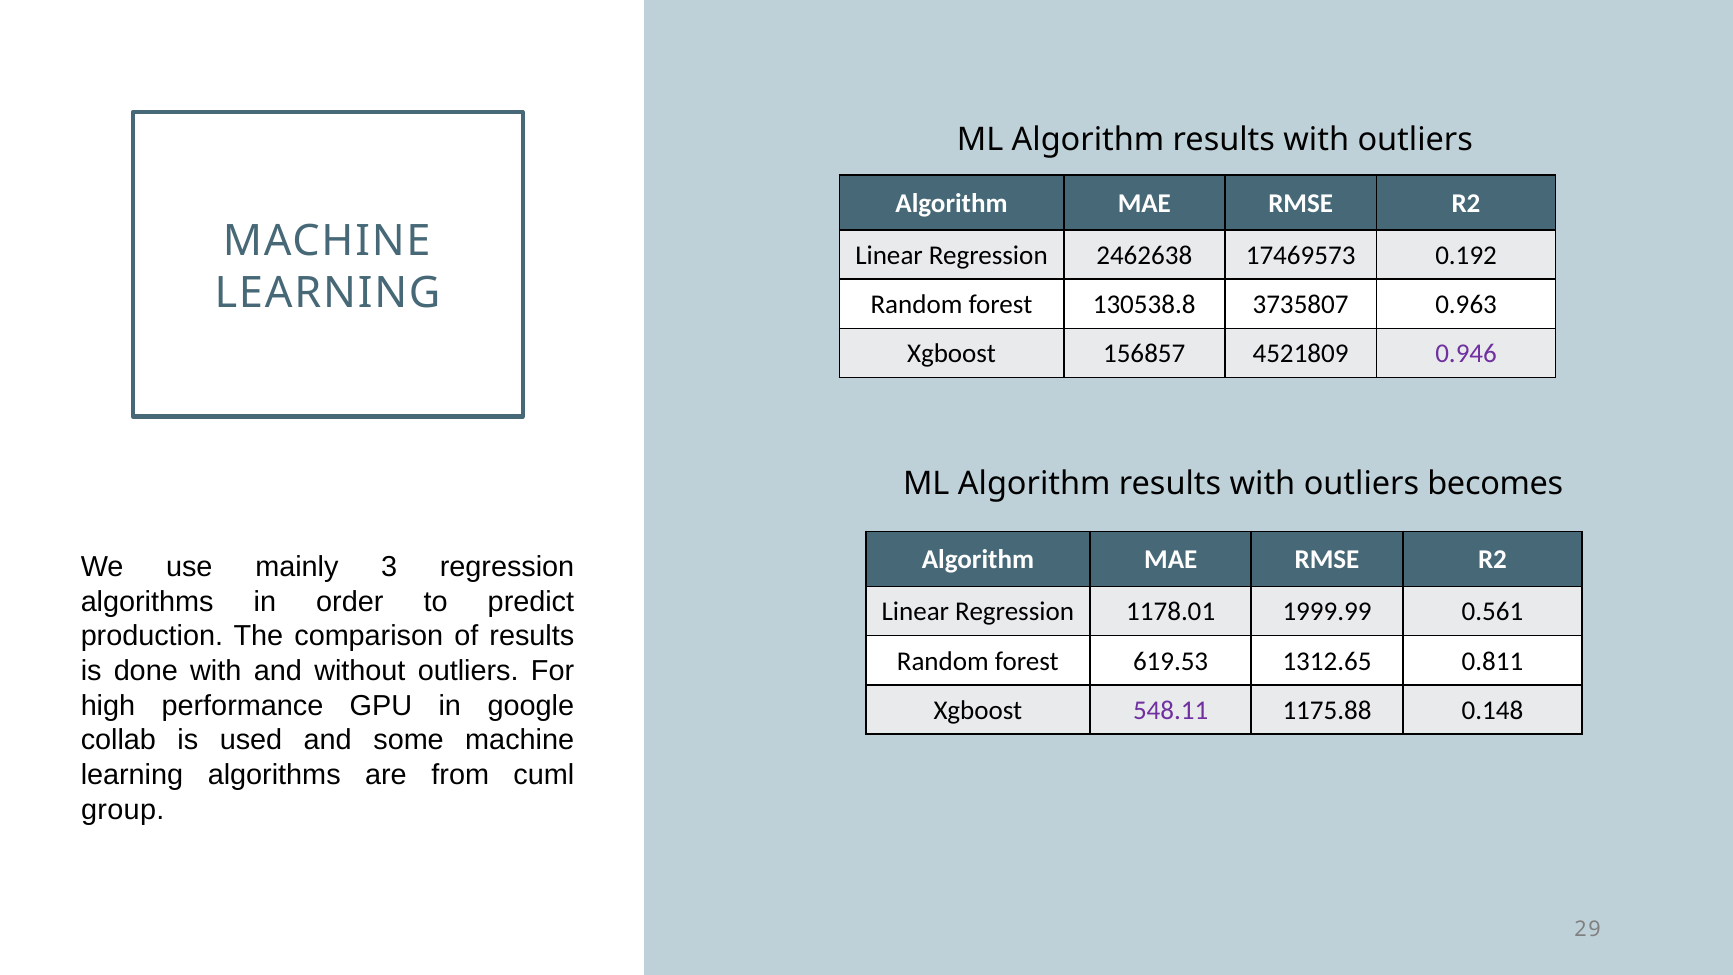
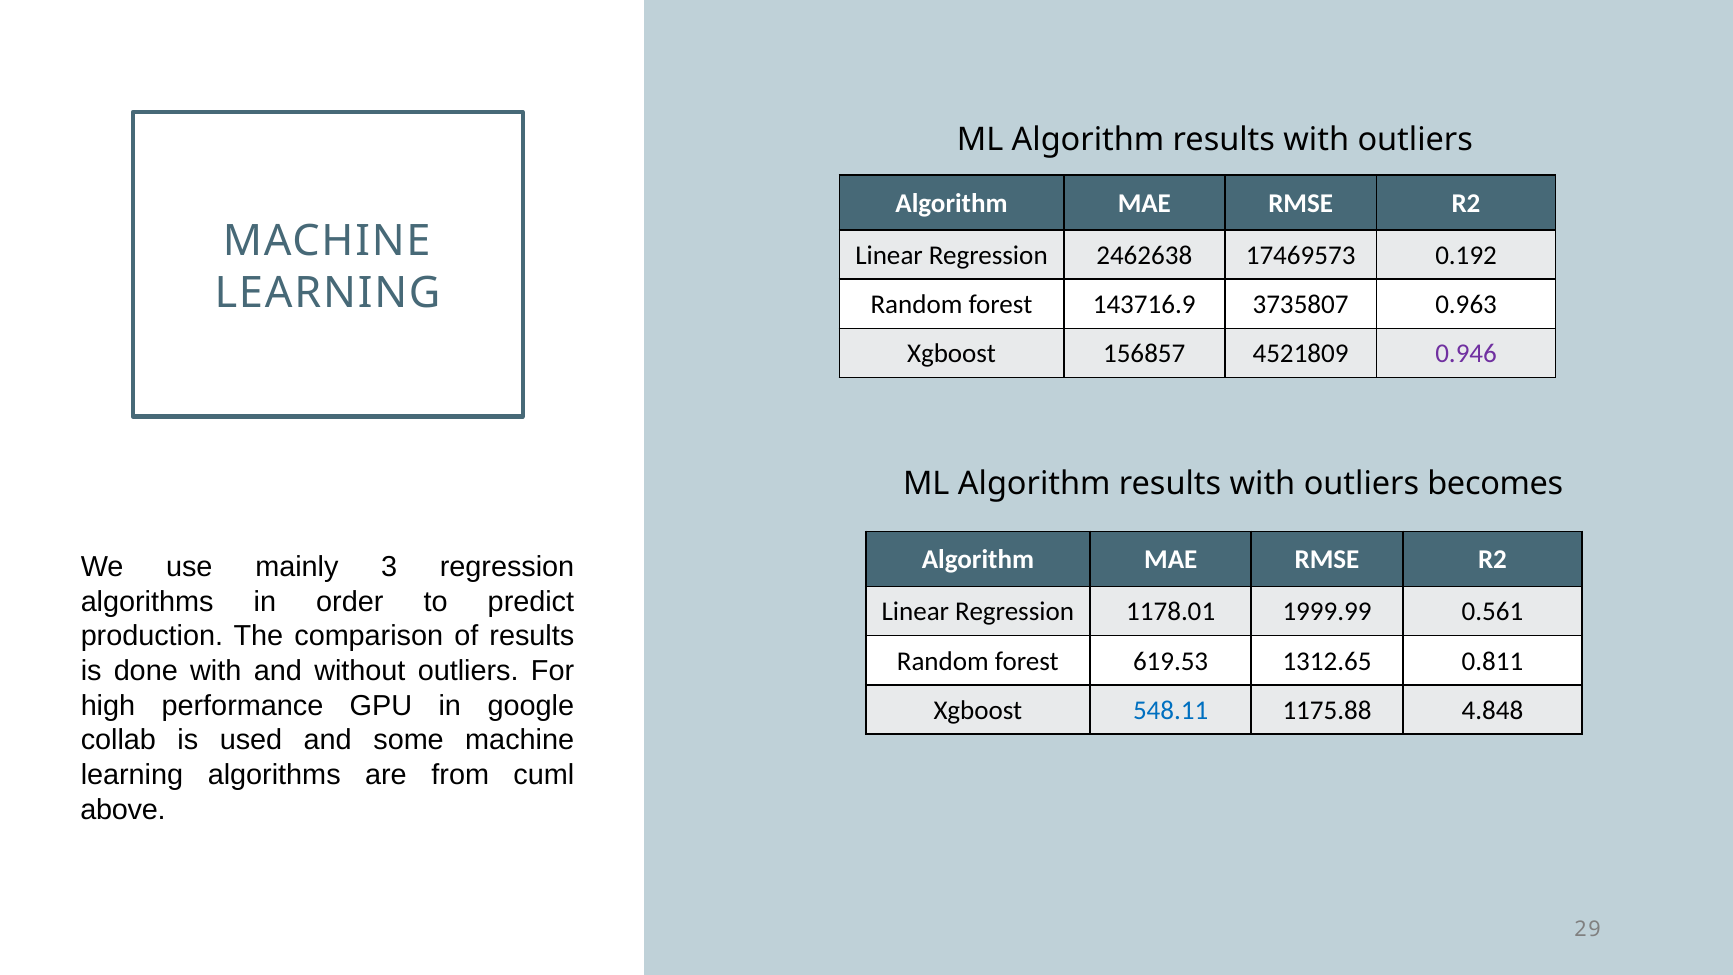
130538.8: 130538.8 -> 143716.9 (1144, 305)
548.11 colour: purple -> blue (1171, 710)
0.148: 0.148 -> 4.848 (1492, 710)
group: group -> above (123, 809)
